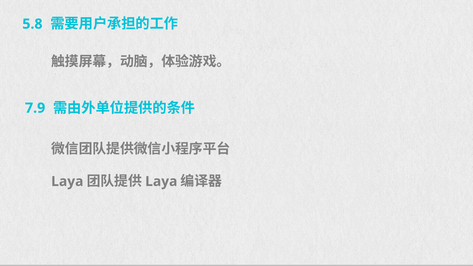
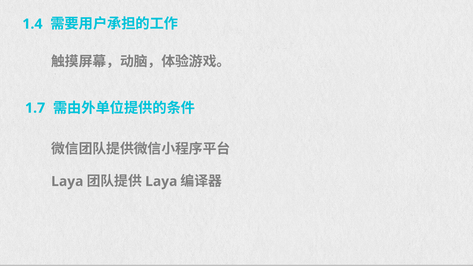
5.8: 5.8 -> 1.4 (32, 24)
7.9: 7.9 -> 1.7 (35, 108)
